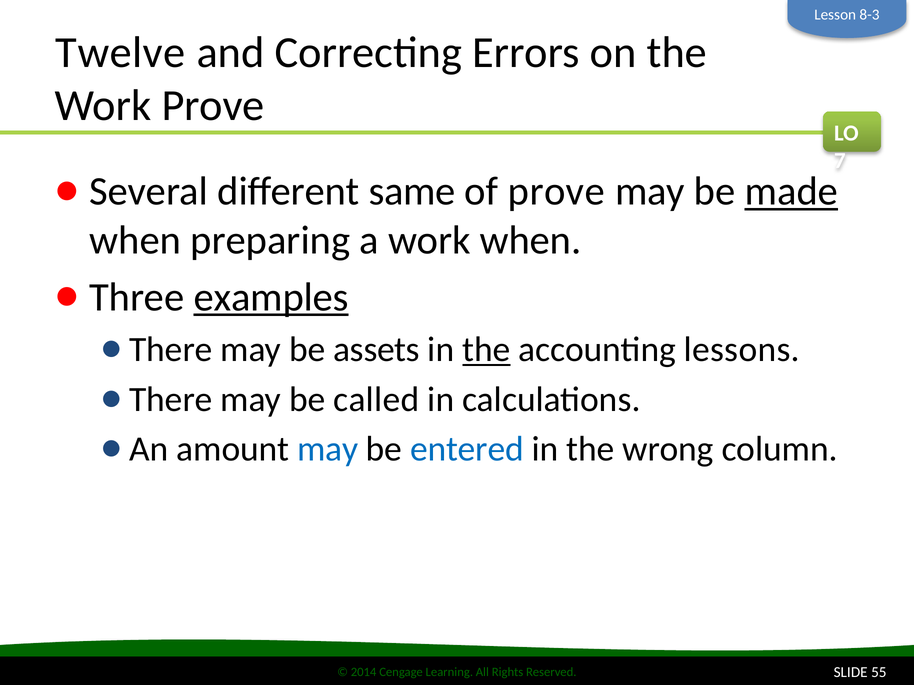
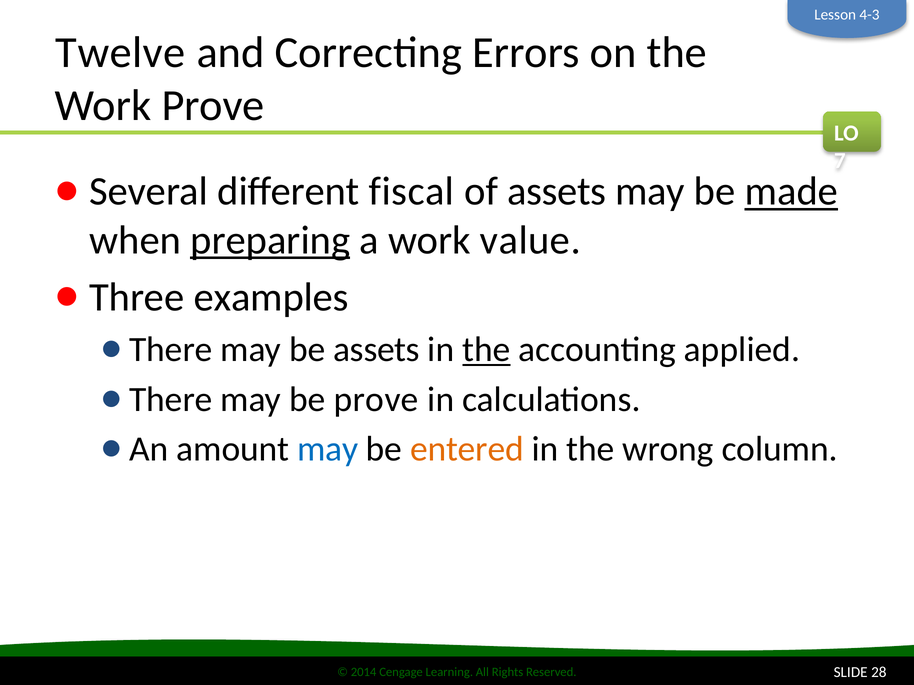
8-3: 8-3 -> 4-3 (869, 15)
same: same -> fiscal (412, 192)
of prove: prove -> assets (557, 192)
preparing underline: none -> present (270, 240)
work when: when -> value (530, 240)
examples underline: present -> none (271, 297)
lessons: lessons -> applied (742, 350)
be called: called -> prove (376, 400)
entered colour: blue -> orange (467, 449)
55: 55 -> 28 (879, 673)
